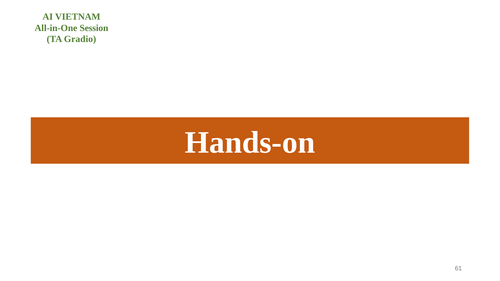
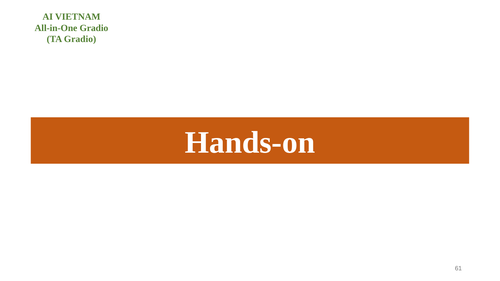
All-in-One Session: Session -> Gradio (94, 28)
